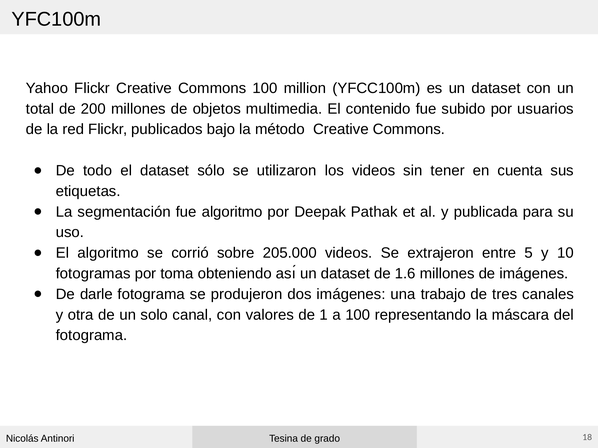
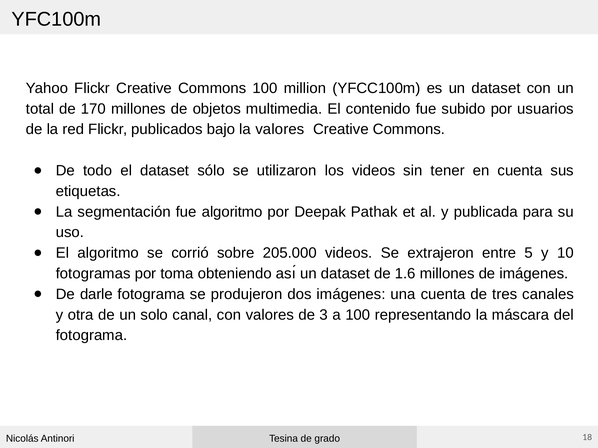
200: 200 -> 170 (93, 109)
la método: método -> valores (280, 129)
una trabajo: trabajo -> cuenta (443, 294)
1: 1 -> 3 (324, 315)
